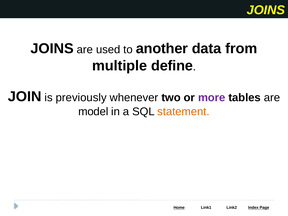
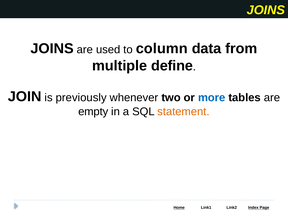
another: another -> column (162, 49)
more colour: purple -> blue (212, 98)
model: model -> empty (93, 112)
